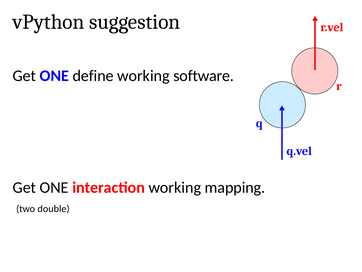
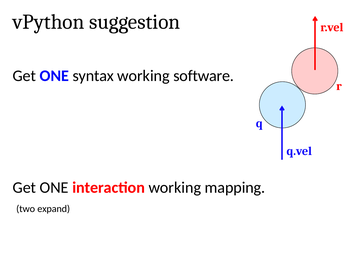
define: define -> syntax (93, 76)
double: double -> expand (54, 208)
